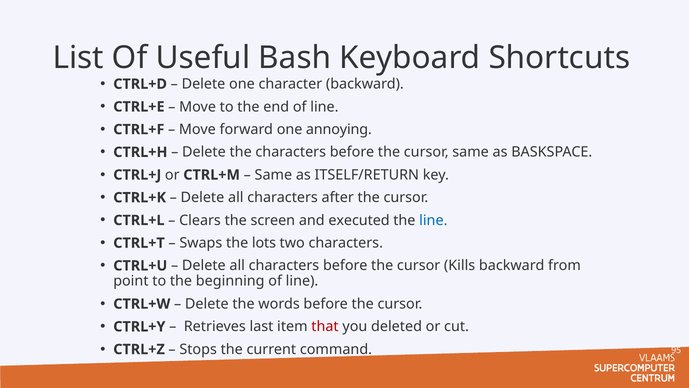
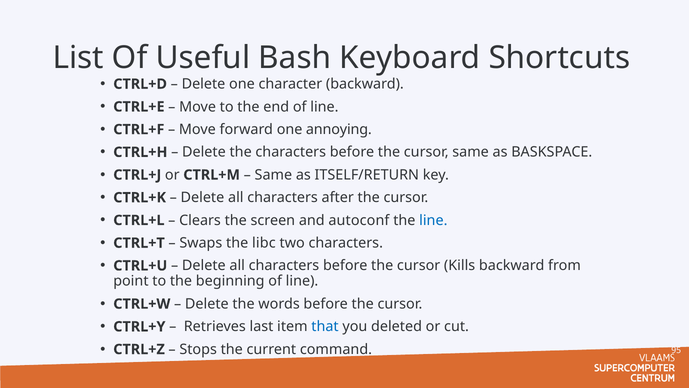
executed: executed -> autoconf (359, 220)
lots: lots -> libc (264, 243)
that colour: red -> blue (325, 326)
